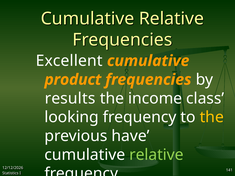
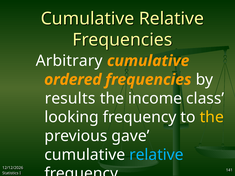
Excellent: Excellent -> Arbitrary (69, 61)
product: product -> ordered (73, 80)
have: have -> gave (130, 136)
relative colour: light green -> light blue (156, 155)
